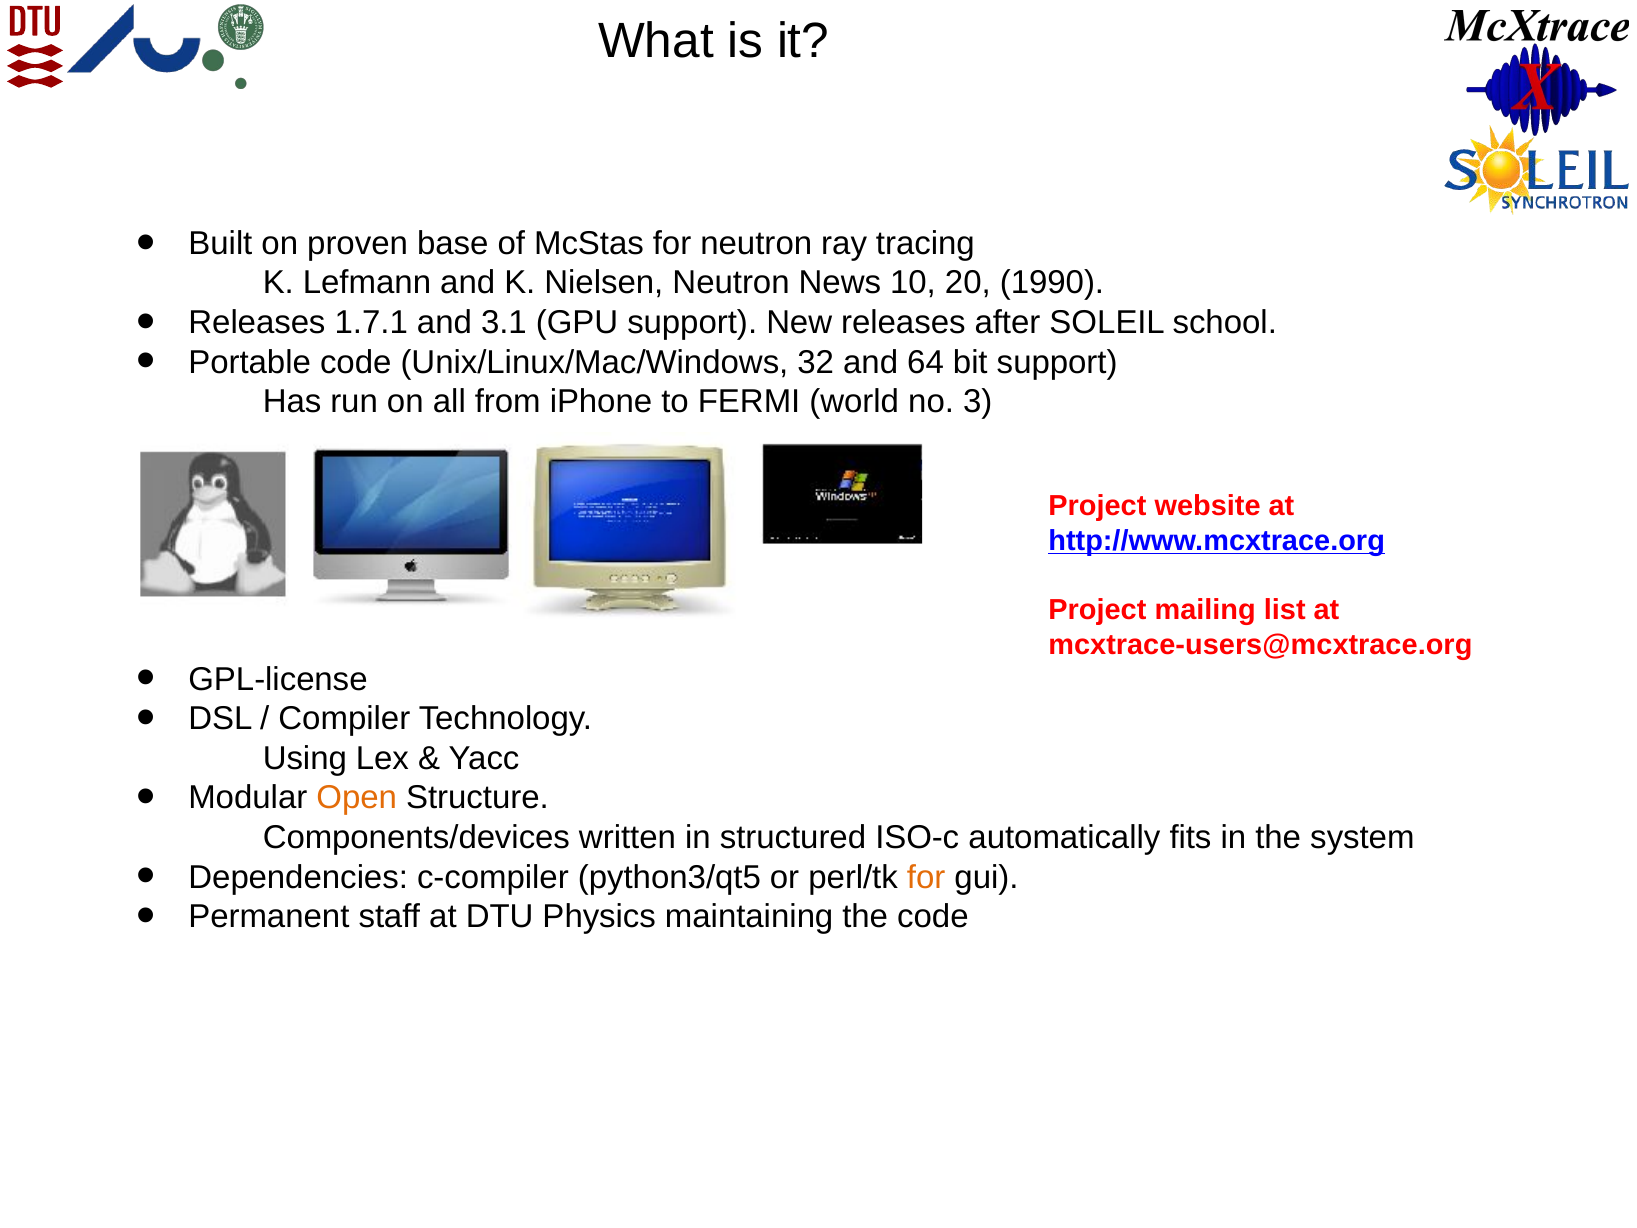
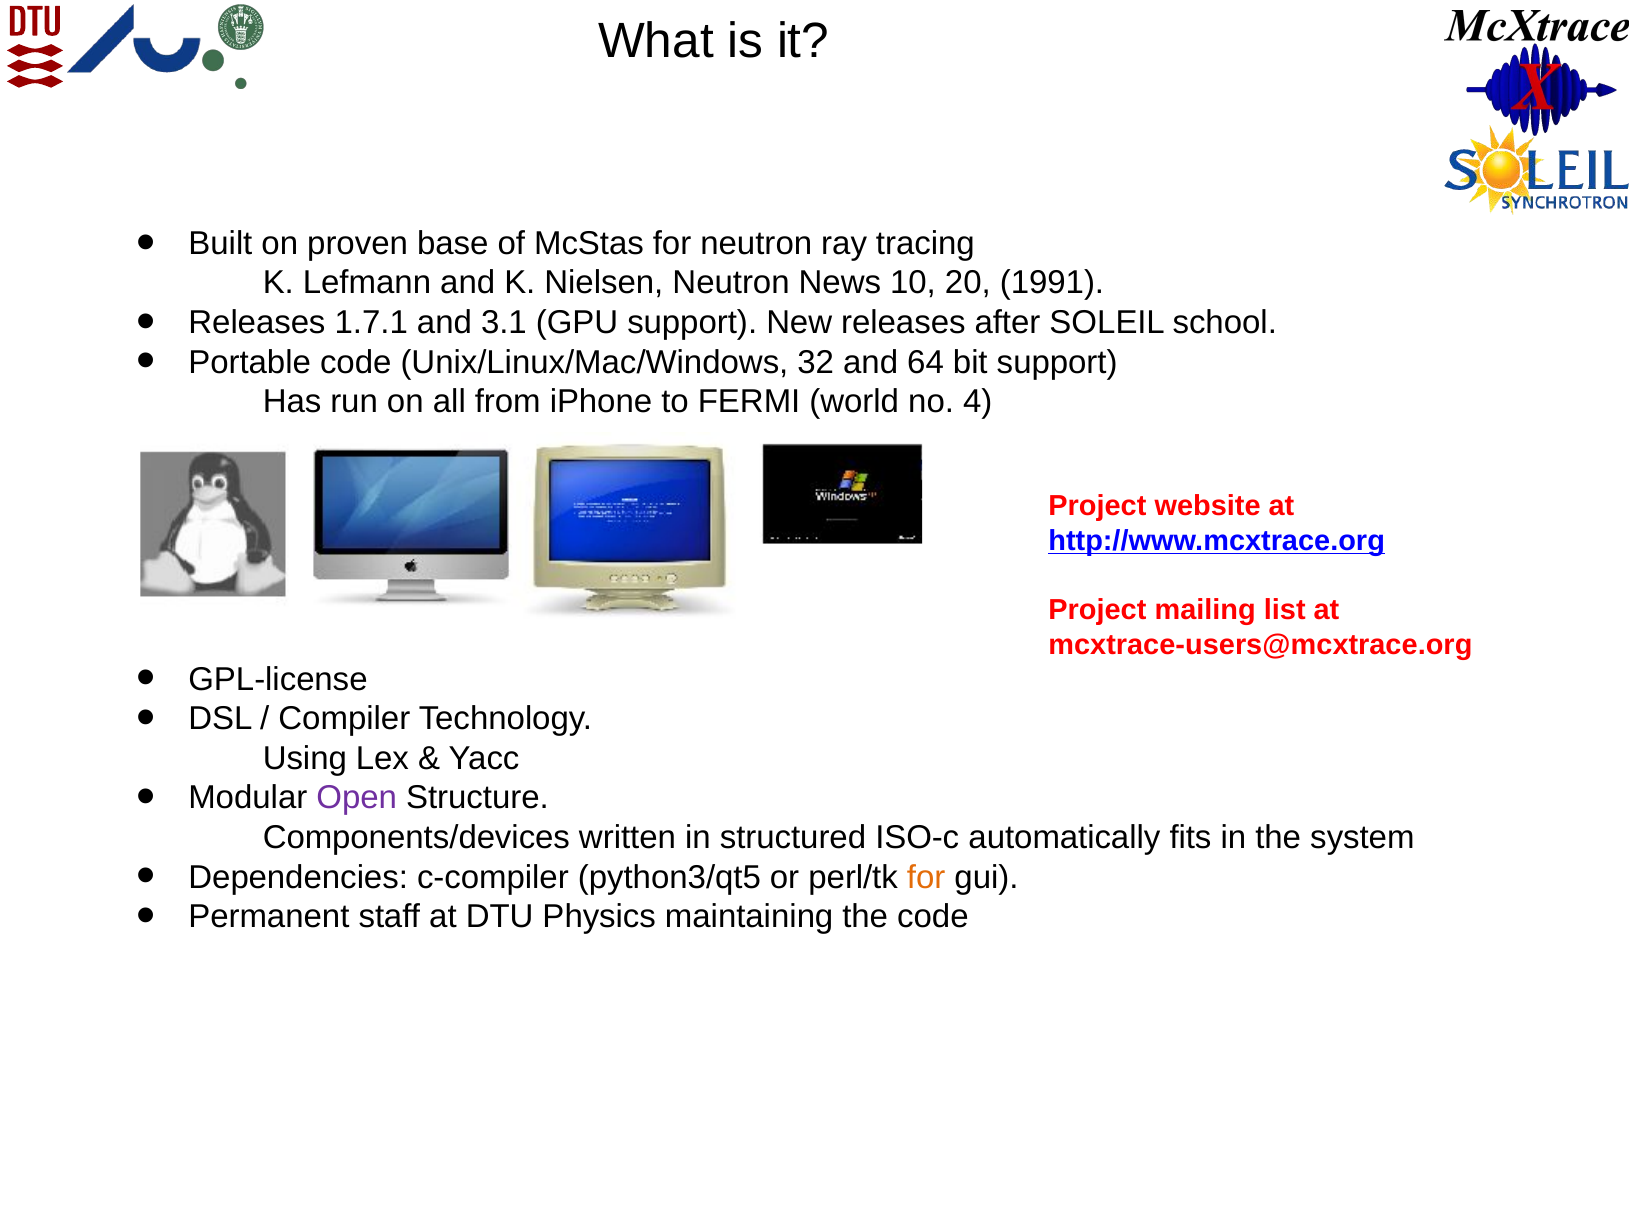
1990: 1990 -> 1991 (1052, 283)
3: 3 -> 4 (978, 402)
Open colour: orange -> purple (357, 798)
